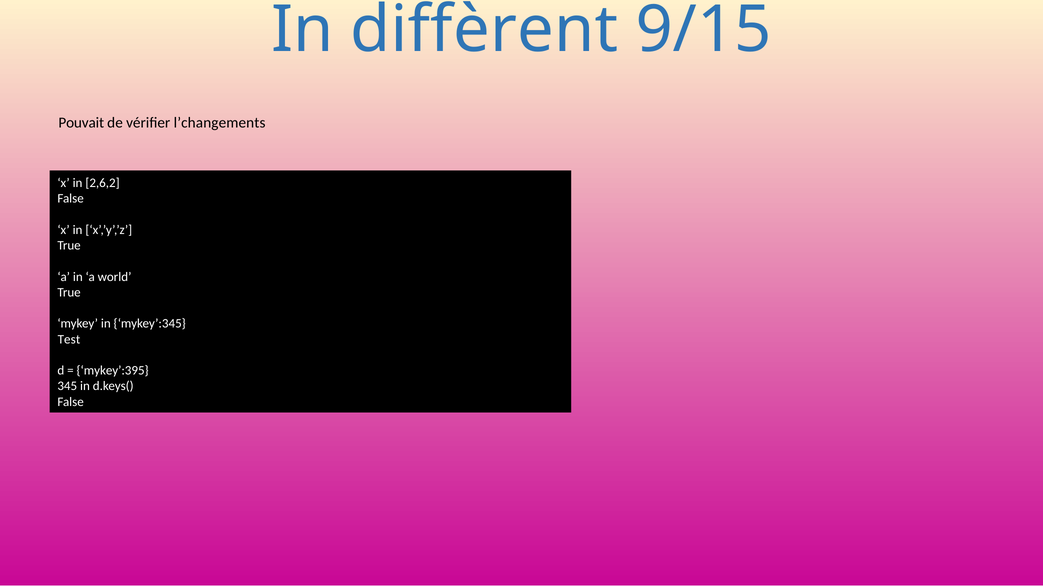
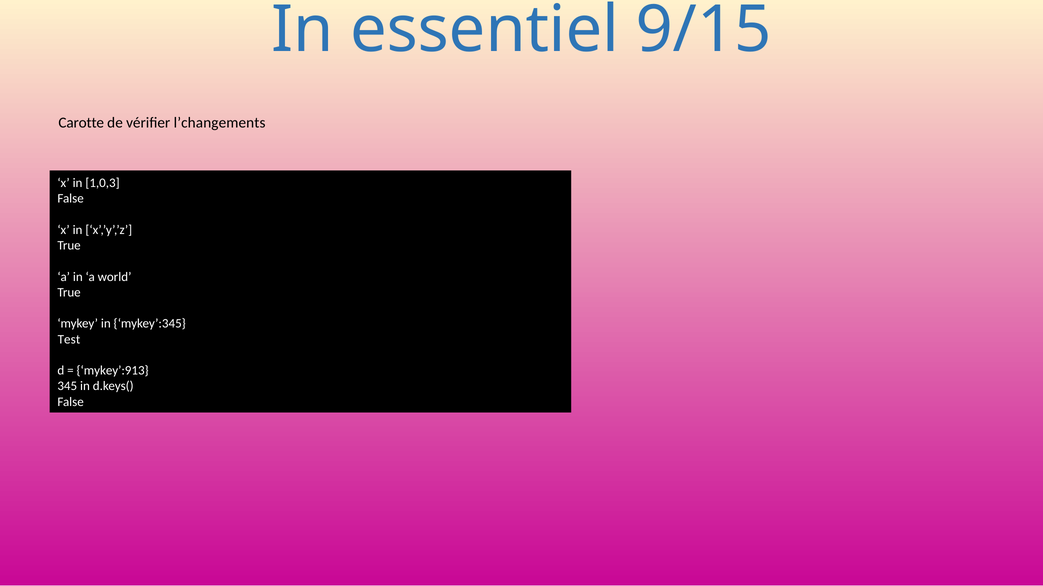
diffèrent: diffèrent -> essentiel (485, 30)
Pouvait: Pouvait -> Carotte (81, 123)
2,6,2: 2,6,2 -> 1,0,3 (103, 183)
mykey’:395: mykey’:395 -> mykey’:913 (113, 371)
